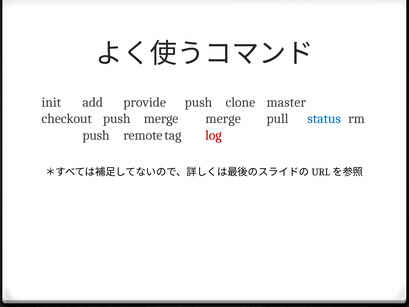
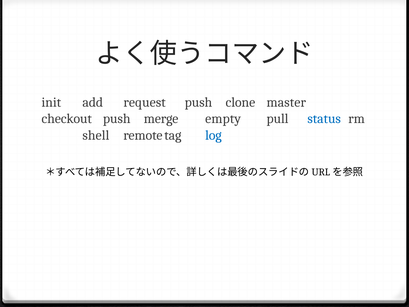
provide: provide -> request (145, 102)
merge merge: merge -> empty (223, 119)
push: push -> shell (96, 135)
log colour: red -> blue (213, 135)
